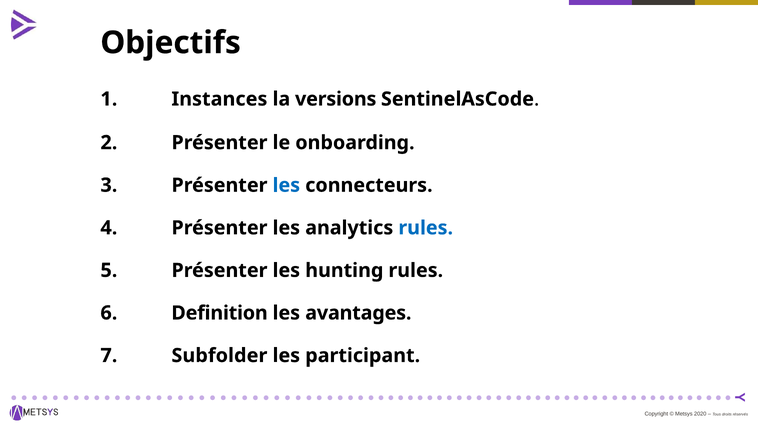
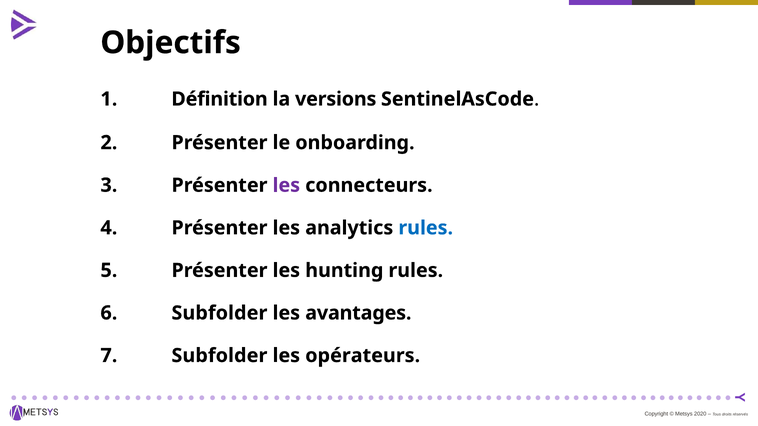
Instances: Instances -> Définition (220, 99)
les colour: blue -> purple (286, 185)
Definition: Definition -> Subfolder (219, 313)
participant: participant -> opérateurs (363, 356)
